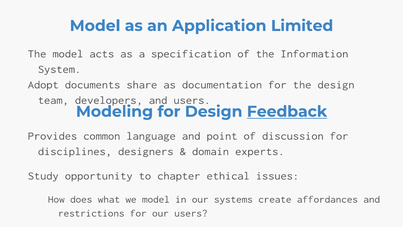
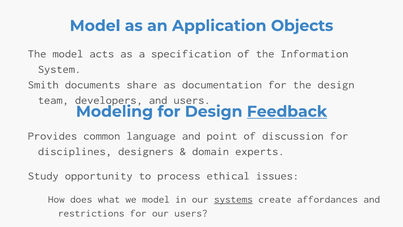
Limited: Limited -> Objects (302, 26)
Adopt: Adopt -> Smith (43, 85)
chapter: chapter -> process (179, 176)
systems underline: none -> present (233, 199)
